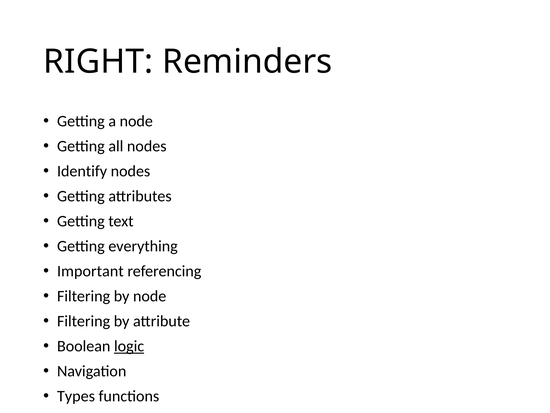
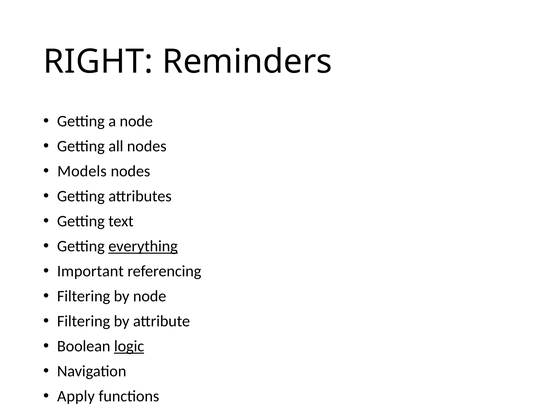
Identify: Identify -> Models (82, 171)
everything underline: none -> present (143, 246)
Types: Types -> Apply (76, 396)
